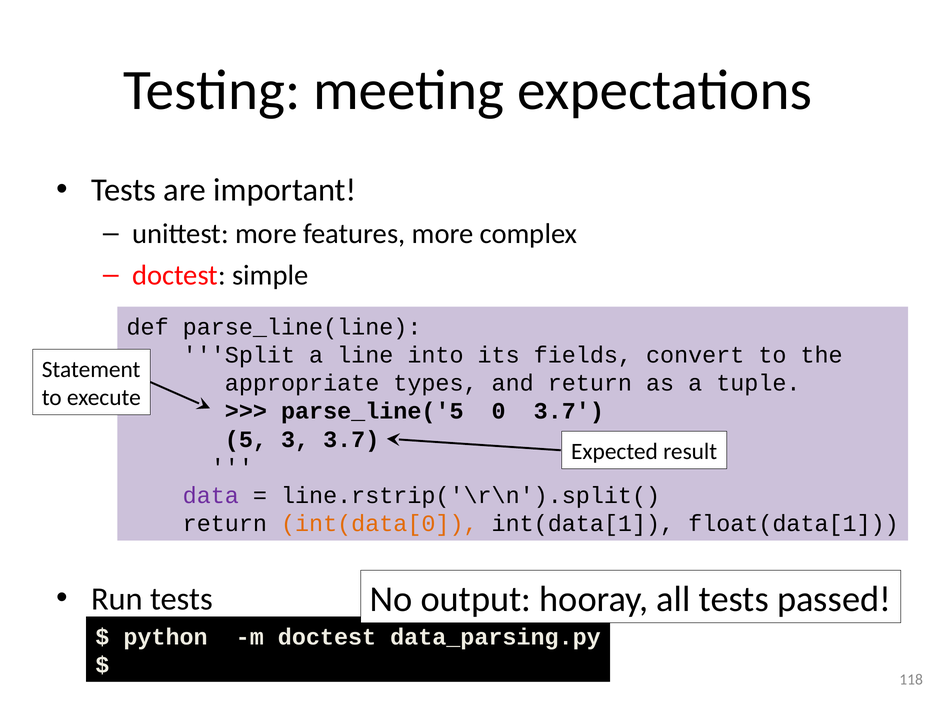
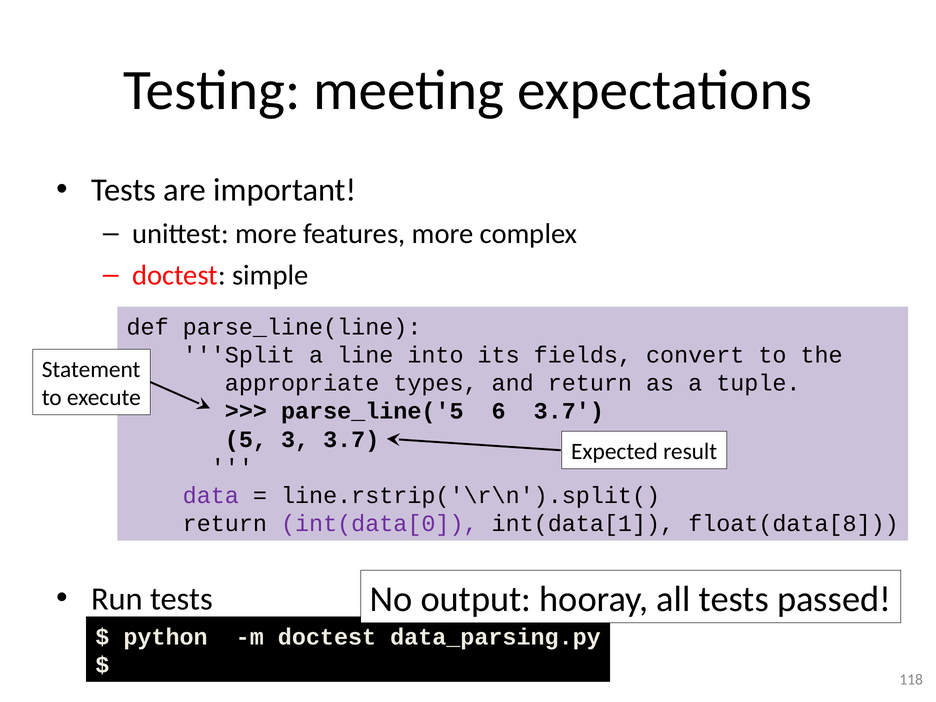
0: 0 -> 6 (499, 411)
int(data[0 colour: orange -> purple (379, 524)
float(data[1: float(data[1 -> float(data[8 (793, 524)
